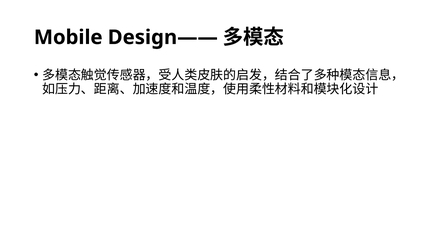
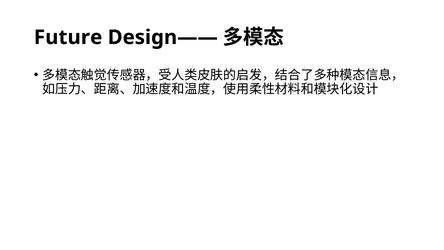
Mobile: Mobile -> Future (68, 37)
